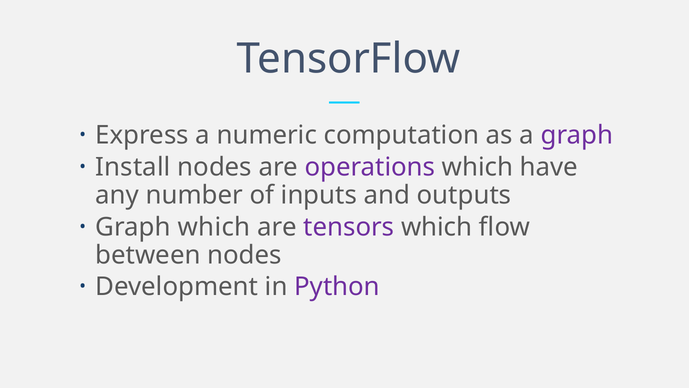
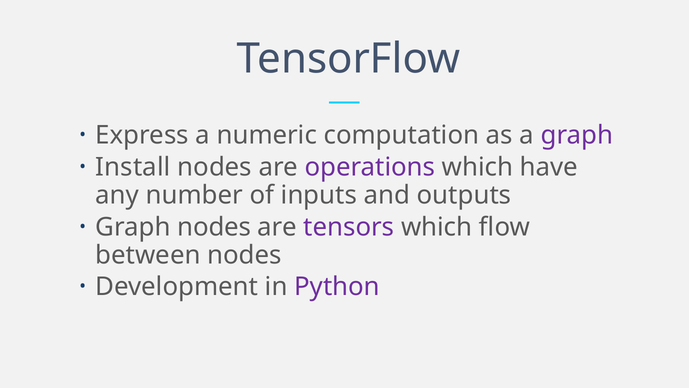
Graph which: which -> nodes (214, 227)
